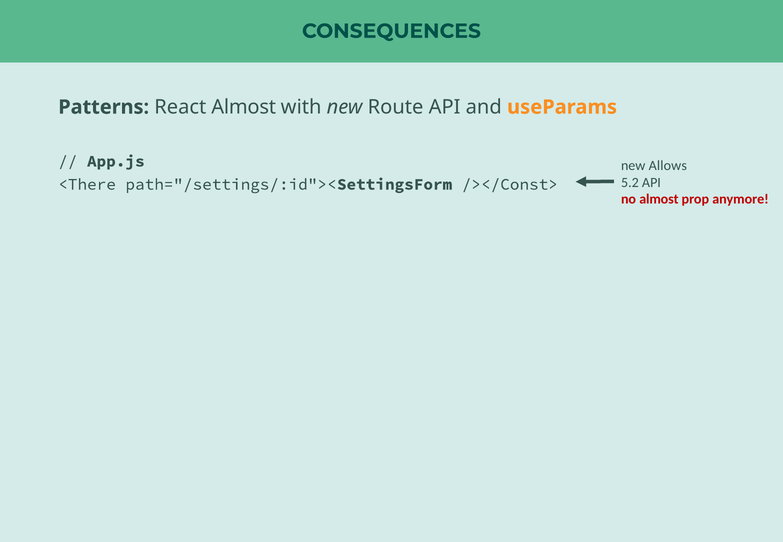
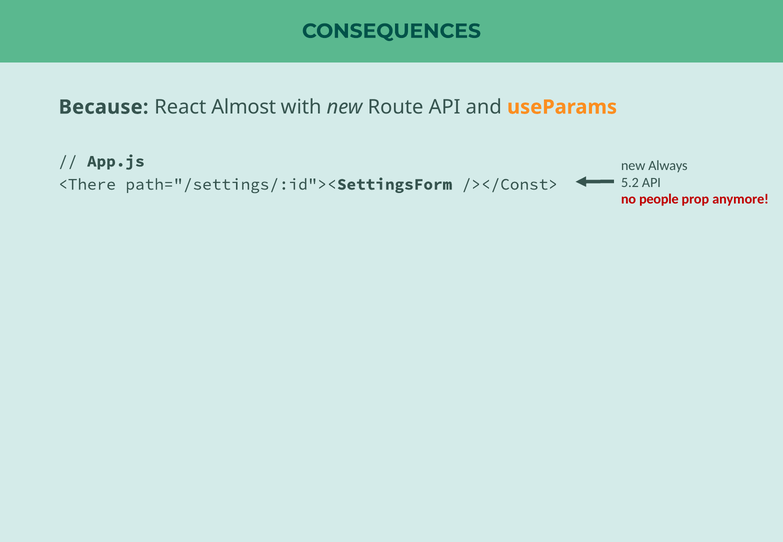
Patterns: Patterns -> Because (104, 107)
Allows: Allows -> Always (668, 166)
no almost: almost -> people (659, 199)
